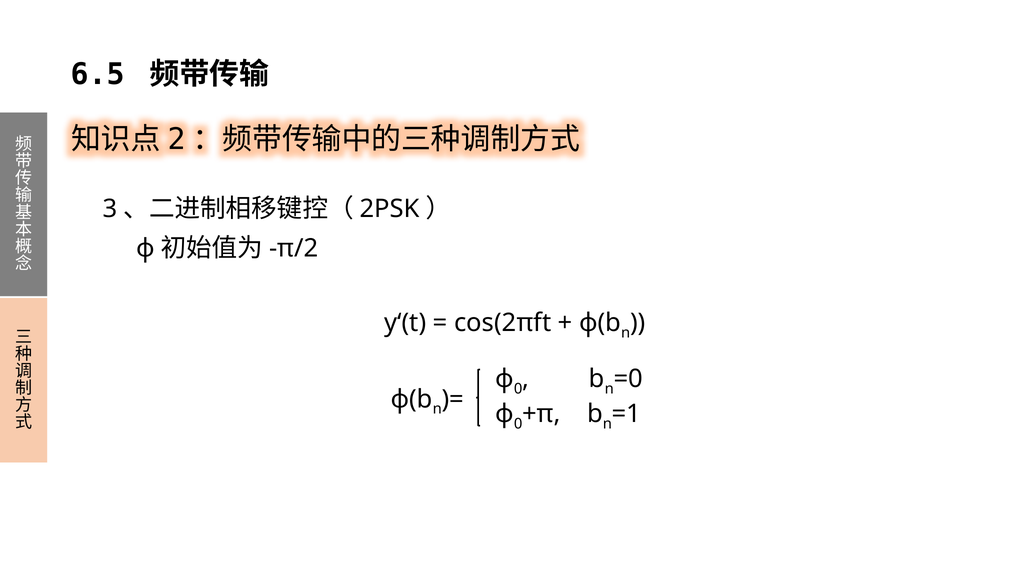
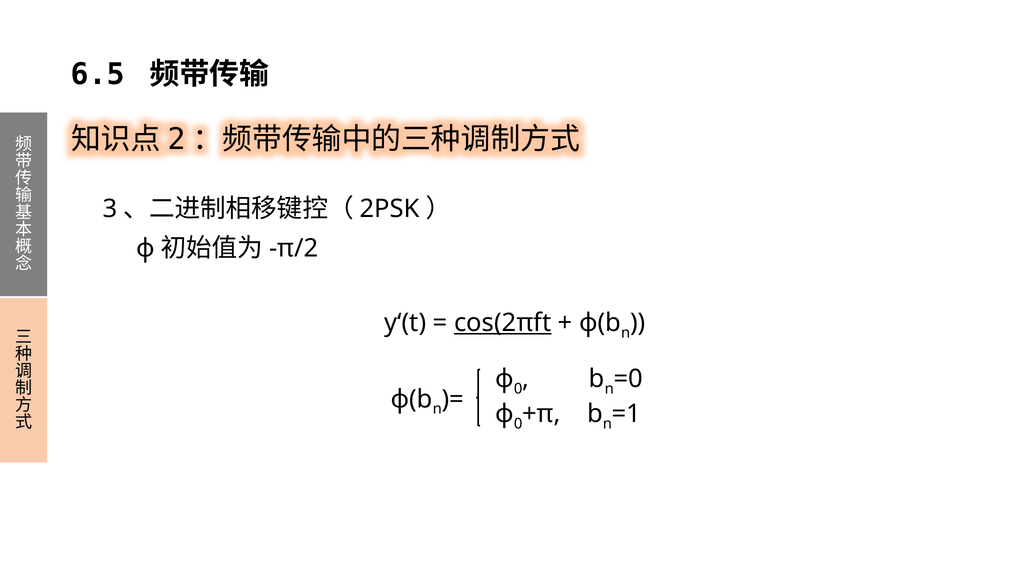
cos(2πft underline: none -> present (503, 323)
